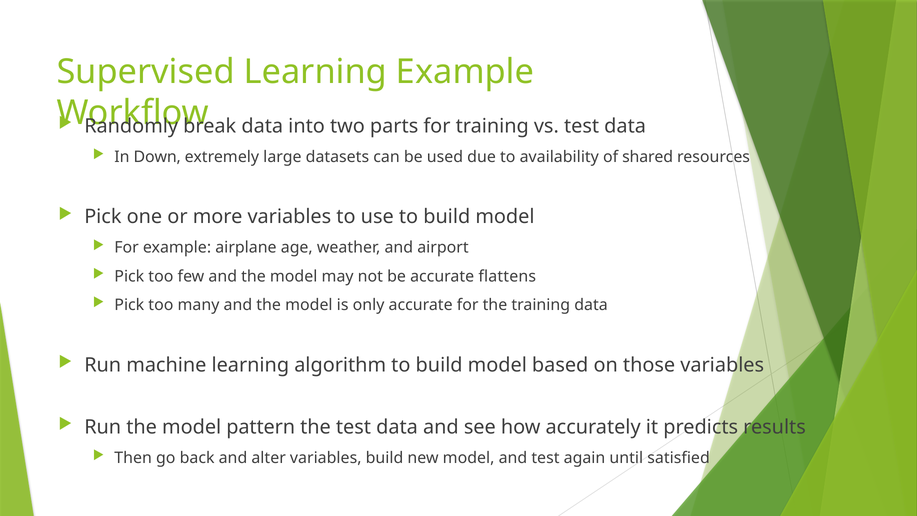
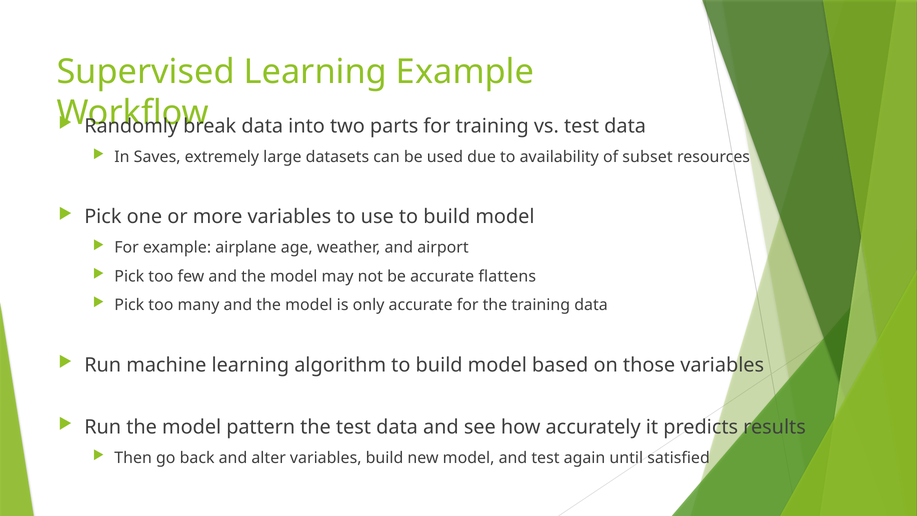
Down: Down -> Saves (157, 157)
shared: shared -> subset (647, 157)
